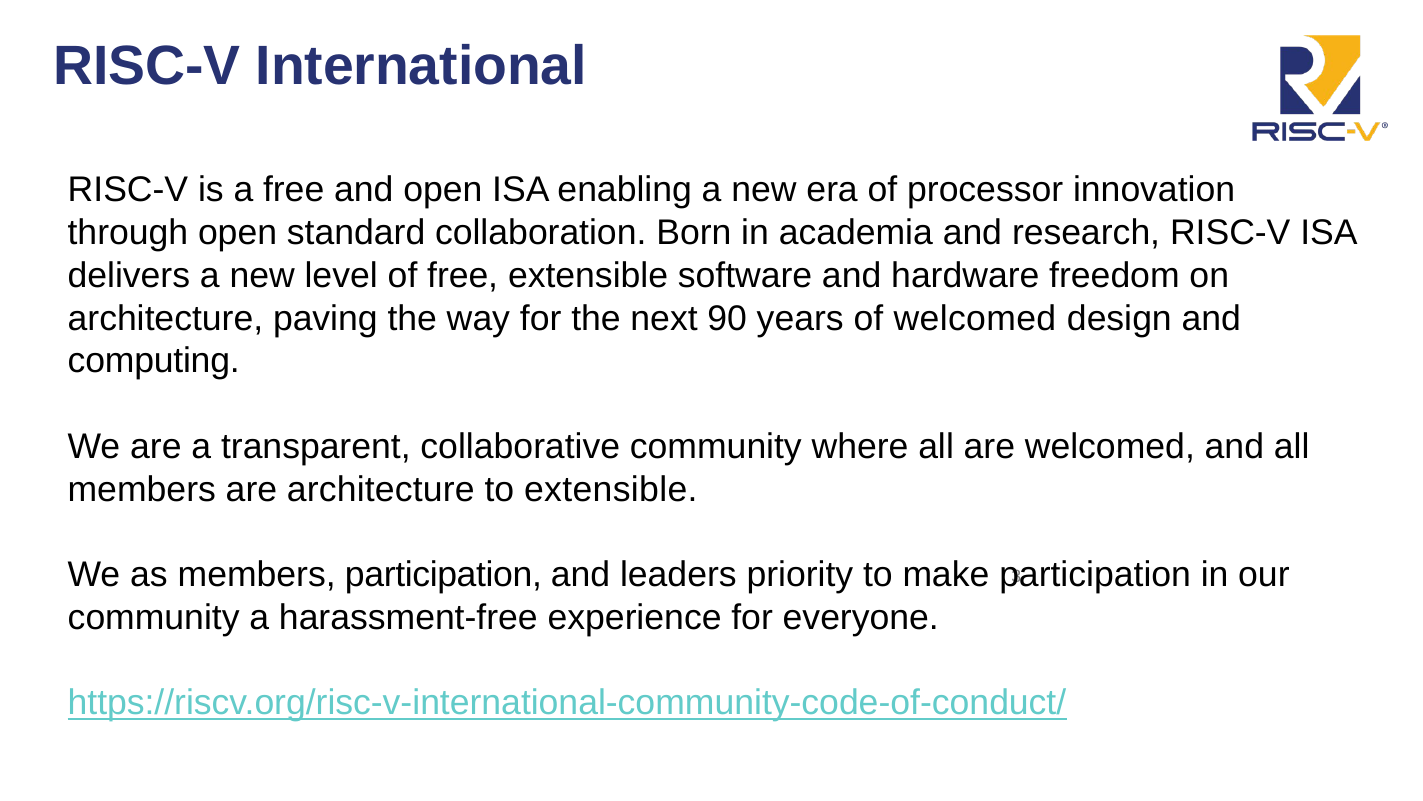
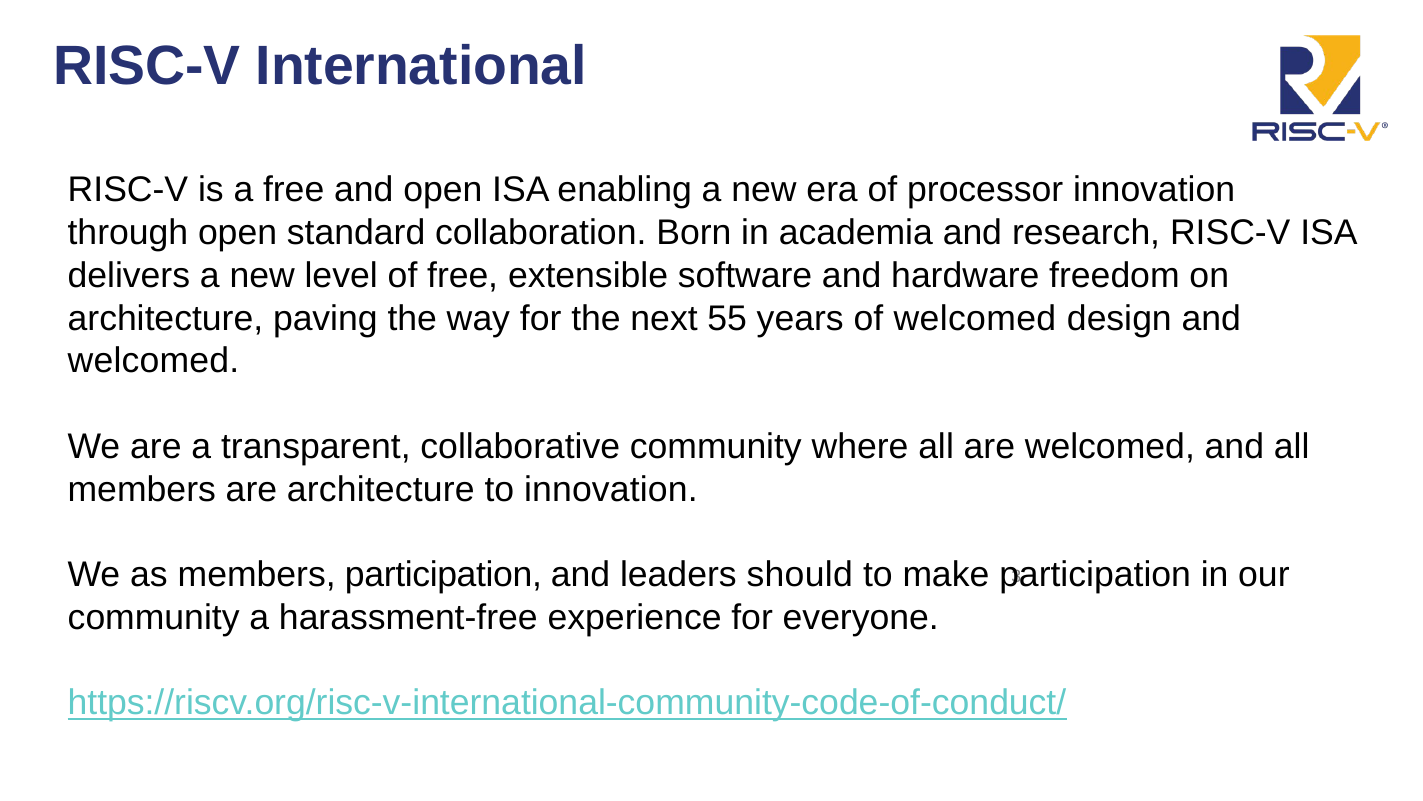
90: 90 -> 55 (727, 318)
computing: computing -> welcomed (153, 361)
to extensible: extensible -> innovation (611, 489)
priority: priority -> should (800, 574)
